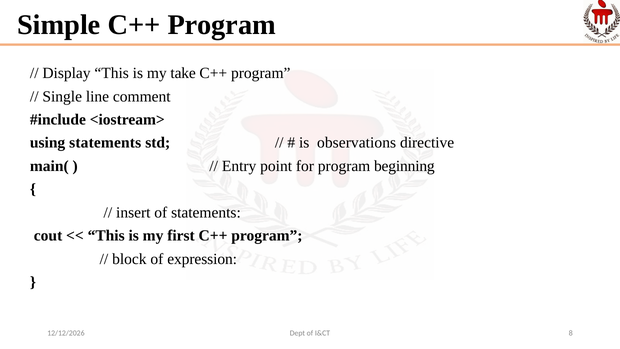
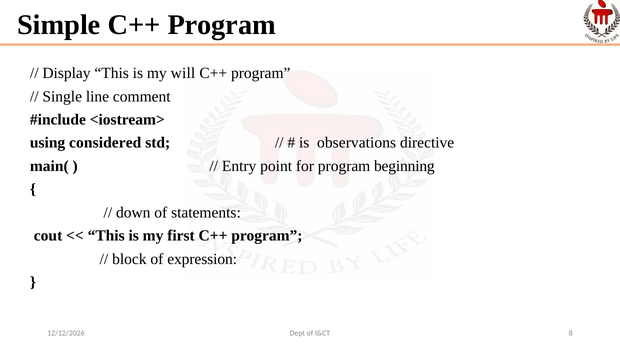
take: take -> will (183, 73)
using statements: statements -> considered (105, 143)
insert: insert -> down (133, 212)
